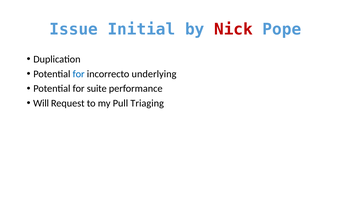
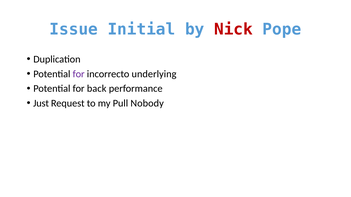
for colour: blue -> purple (79, 74)
suite: suite -> back (97, 89)
Will: Will -> Just (41, 103)
Triaging: Triaging -> Nobody (147, 103)
